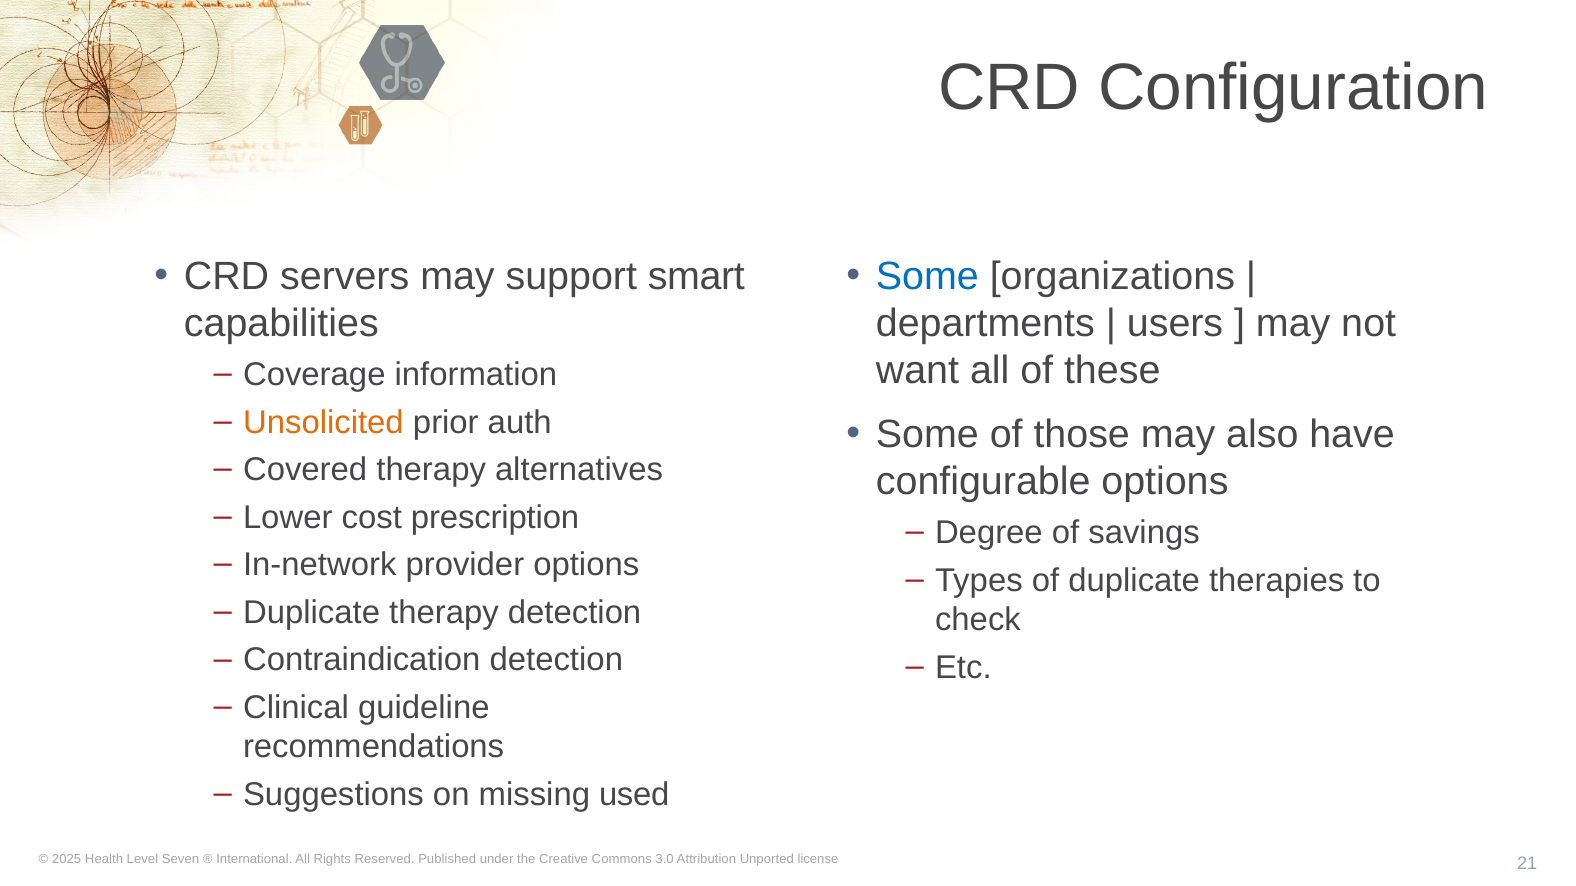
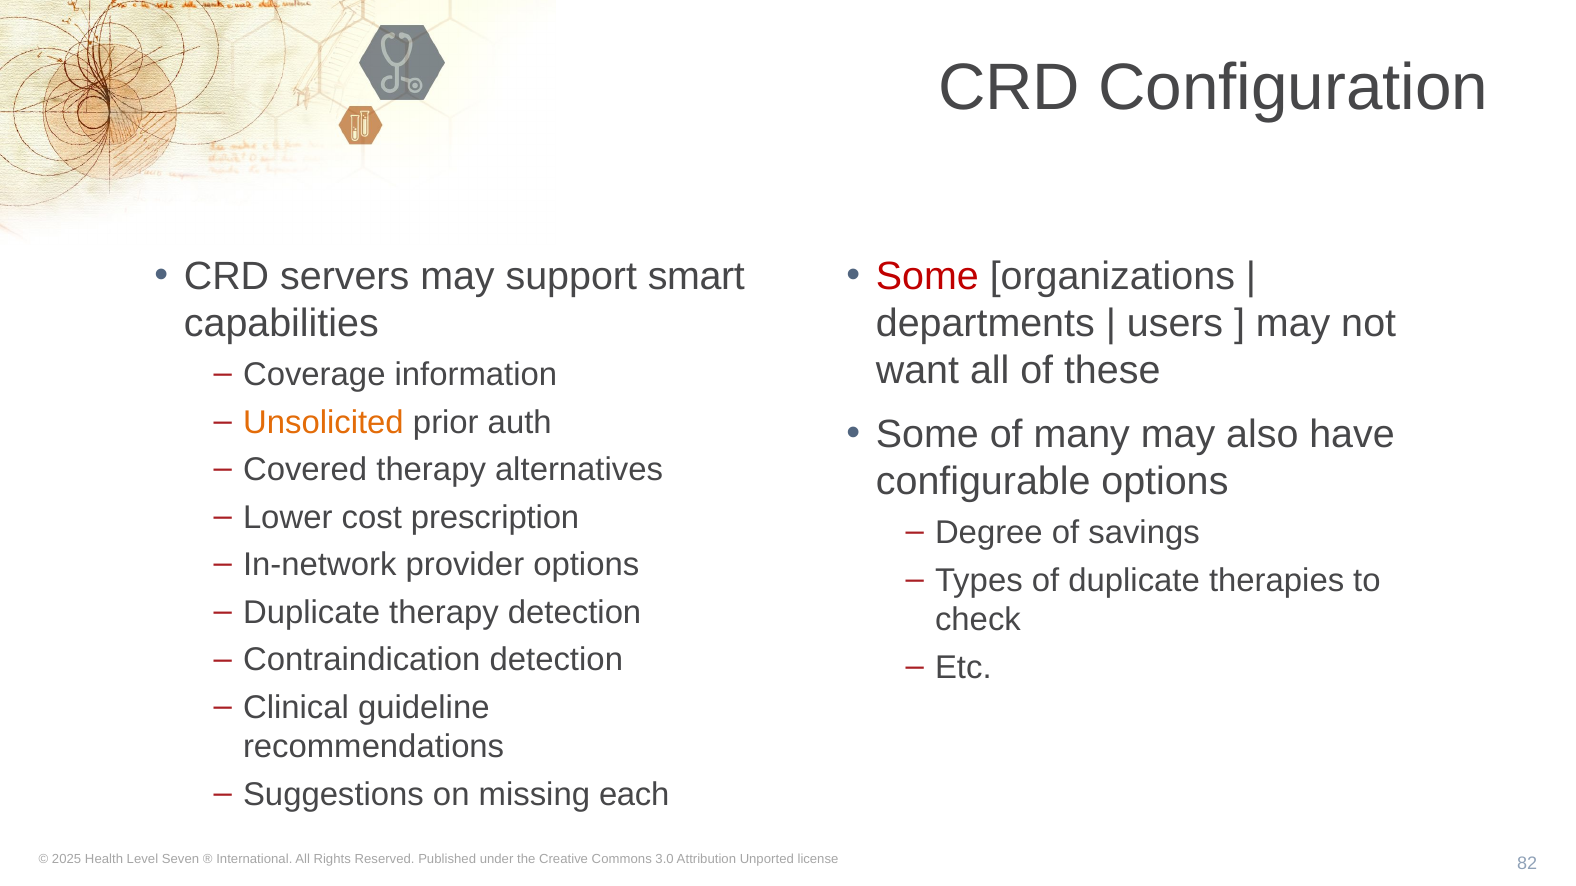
Some colour: blue -> red (927, 277)
those: those -> many (1082, 435)
used: used -> each (634, 795)
21: 21 -> 82 (1527, 864)
